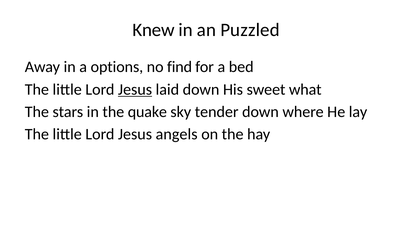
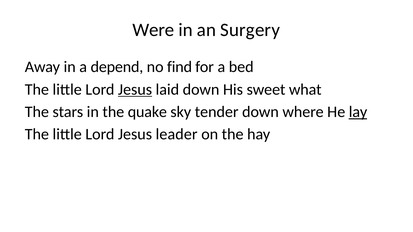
Knew: Knew -> Were (154, 30)
Puzzled: Puzzled -> Surgery (250, 30)
options: options -> depend (117, 67)
lay underline: none -> present (358, 112)
angels: angels -> leader (177, 135)
